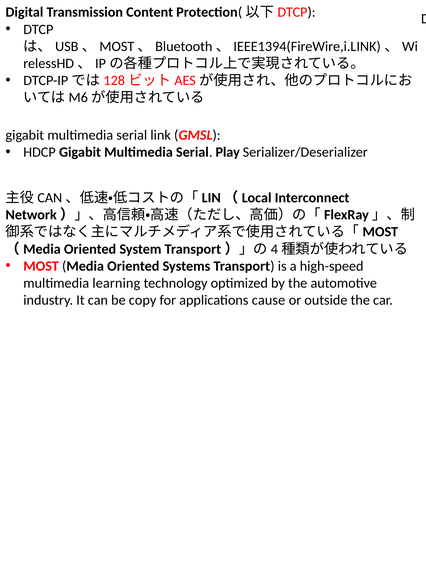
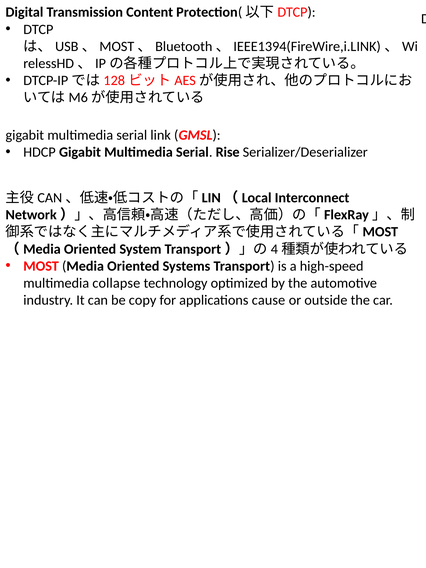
Play: Play -> Rise (228, 152)
learning: learning -> collapse (116, 283)
